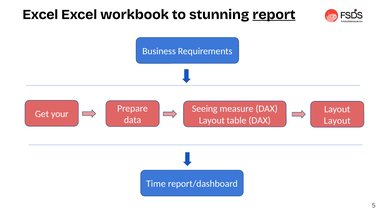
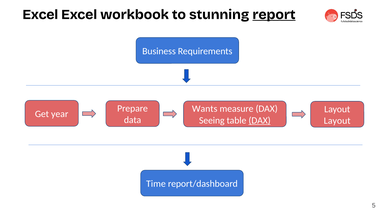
Seeing: Seeing -> Wants (205, 109)
your: your -> year (60, 114)
Layout: Layout -> Seeing (212, 120)
DAX underline: none -> present (260, 120)
